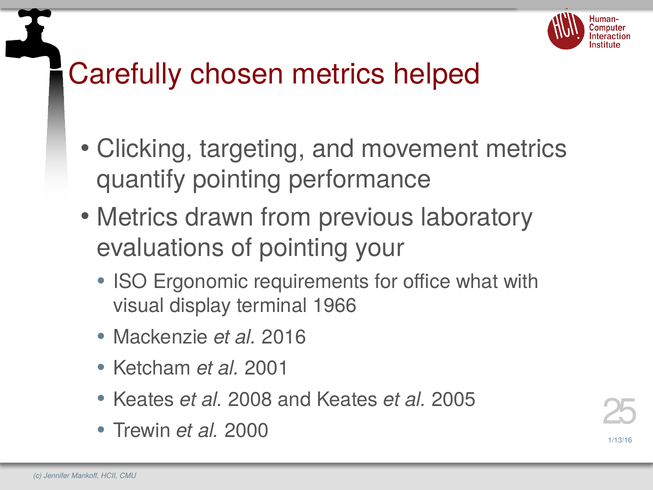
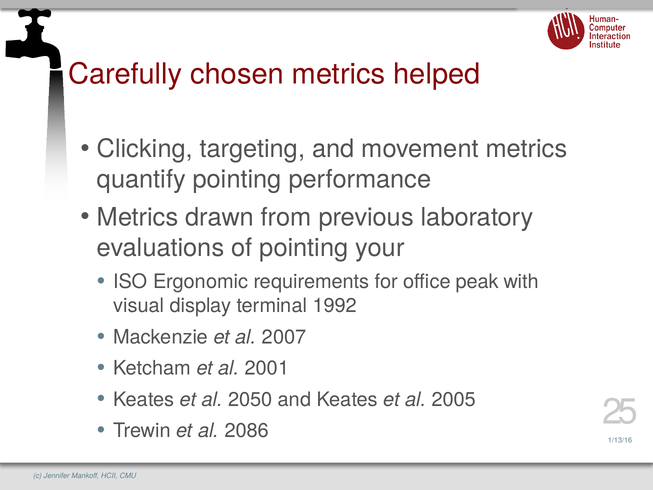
what: what -> peak (477, 282)
1966: 1966 -> 1992 (335, 306)
2016: 2016 -> 2007 (284, 337)
2008: 2008 -> 2050 (250, 399)
2000: 2000 -> 2086 (247, 430)
